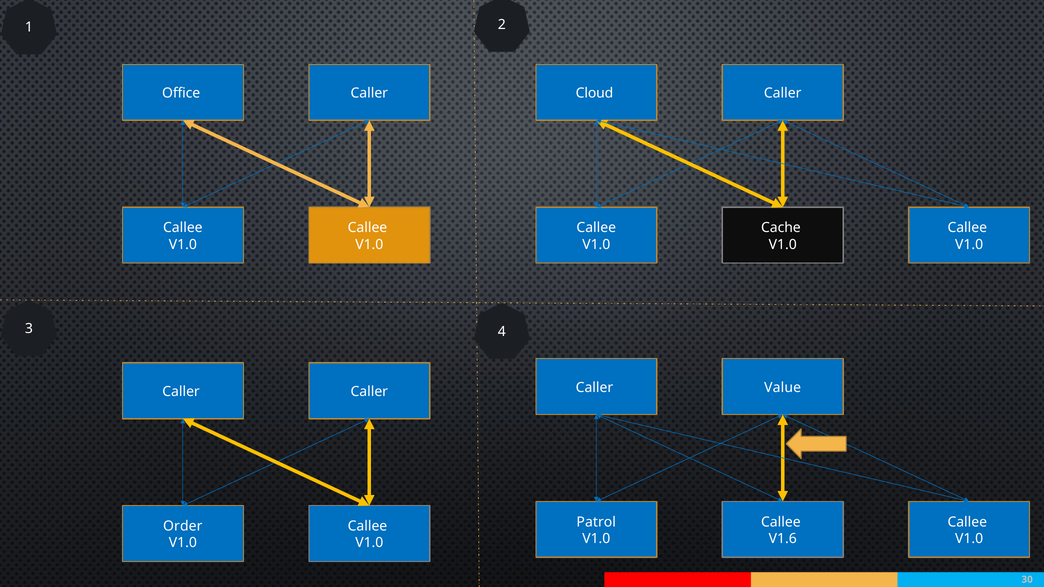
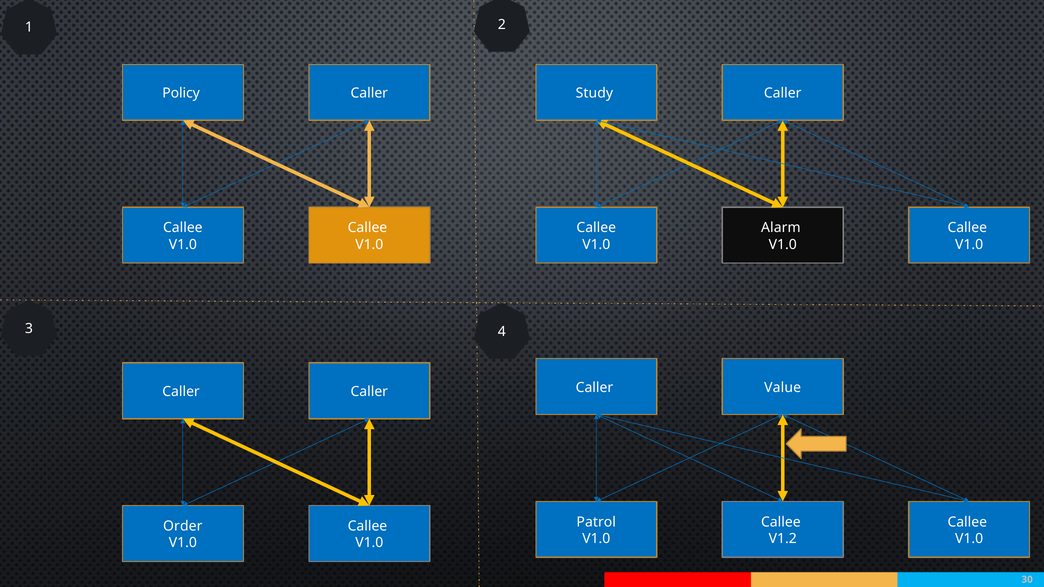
Office: Office -> Policy (181, 93)
Cloud: Cloud -> Study (594, 93)
Cache: Cache -> Alarm (781, 228)
V1.6: V1.6 -> V1.2 (783, 539)
